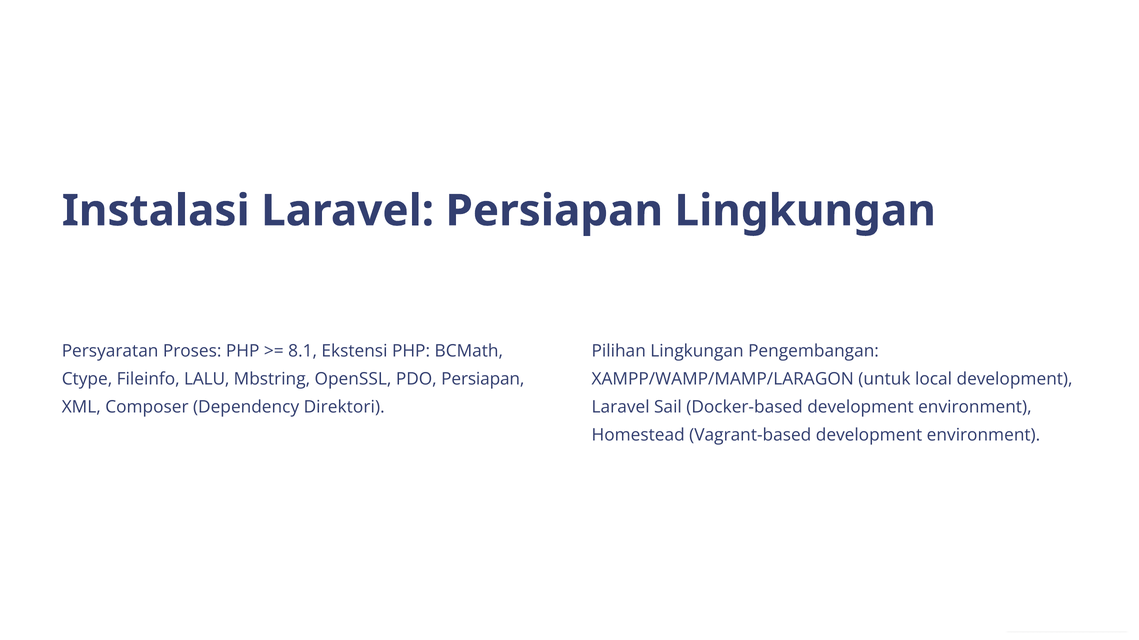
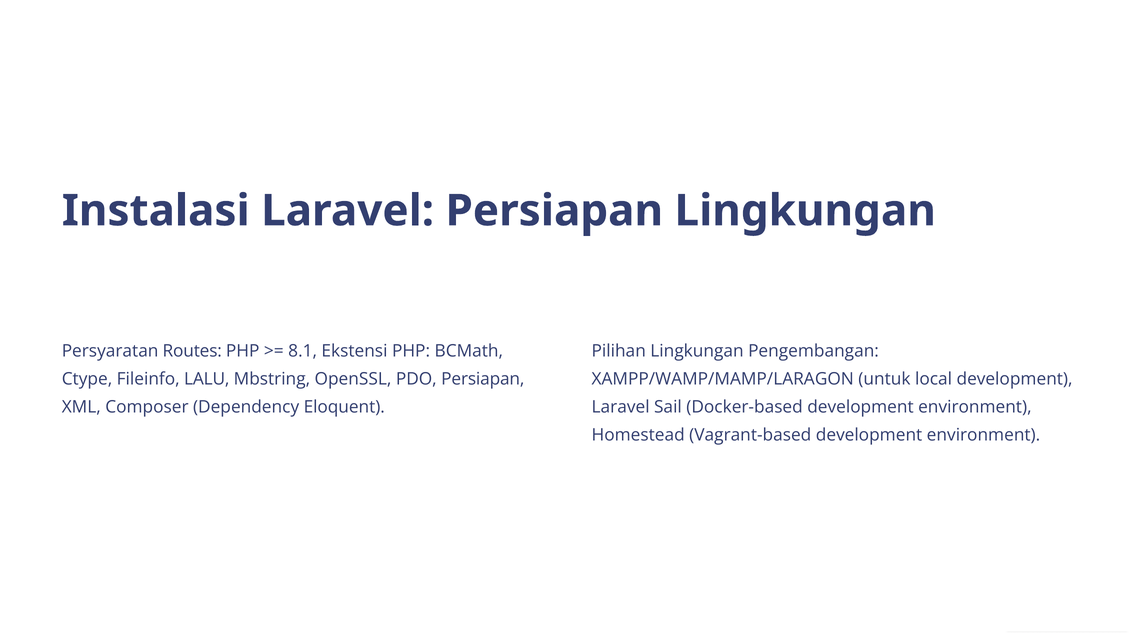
Proses: Proses -> Routes (192, 351)
Direktori: Direktori -> Eloquent (344, 408)
